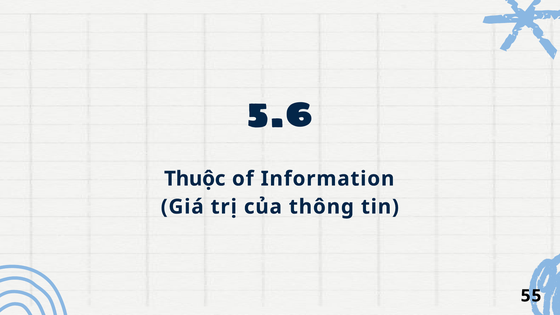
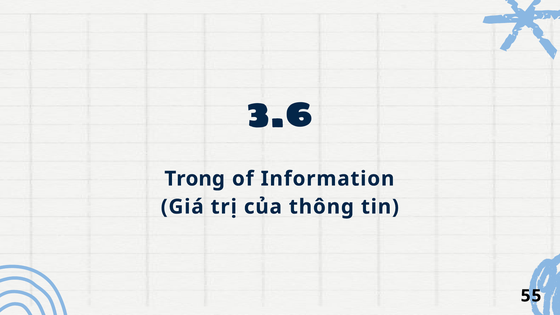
5.6: 5.6 -> 3.6 (280, 114)
Thuộc: Thuộc -> Trong (195, 179)
